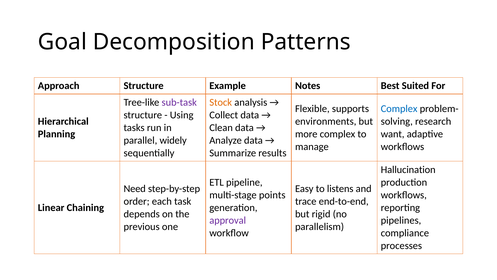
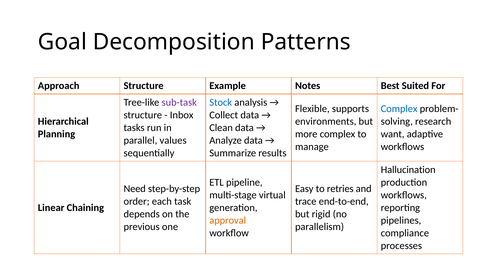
Stock colour: orange -> blue (221, 102)
Using: Using -> Inbox (182, 115)
widely: widely -> values (173, 140)
listens: listens -> retries (340, 188)
points: points -> virtual (272, 195)
approval colour: purple -> orange (228, 220)
